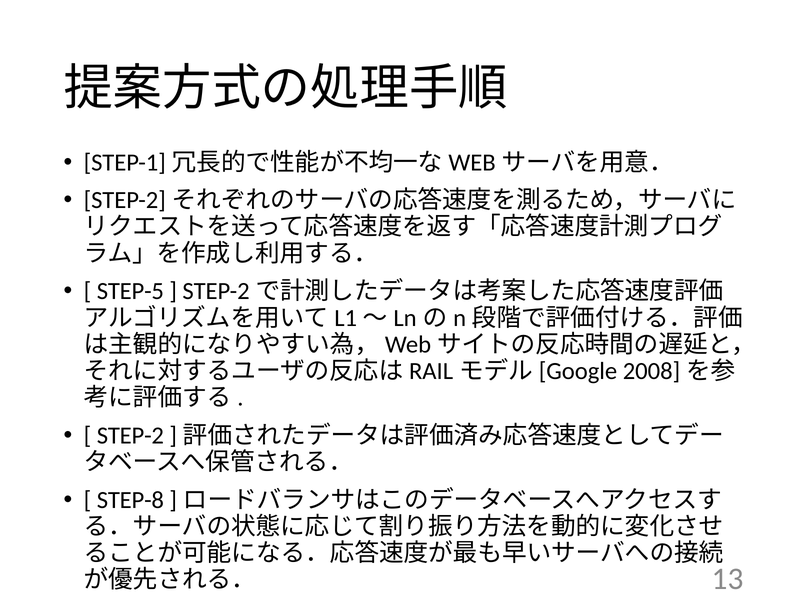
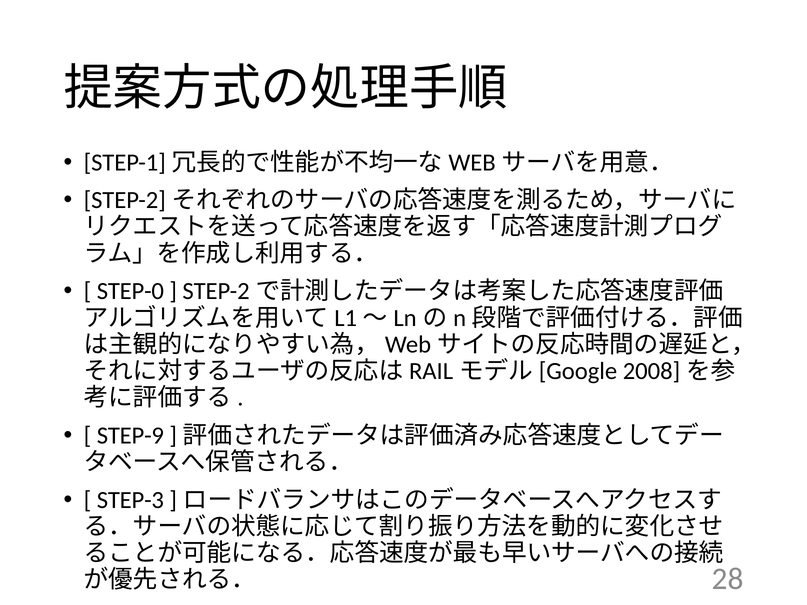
STEP-5: STEP-5 -> STEP-0 (130, 291)
STEP-2: STEP-2 -> STEP-9 (130, 436)
STEP-8: STEP-8 -> STEP-3 (130, 500)
13: 13 -> 28 (728, 579)
